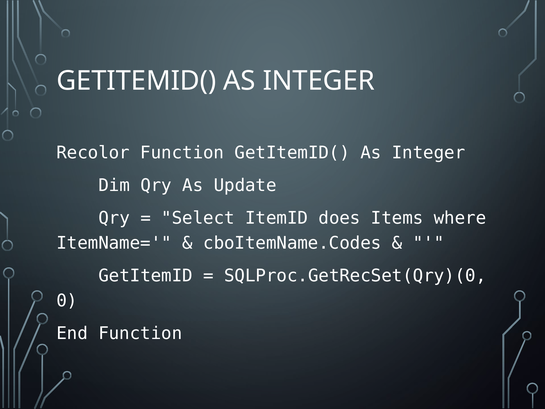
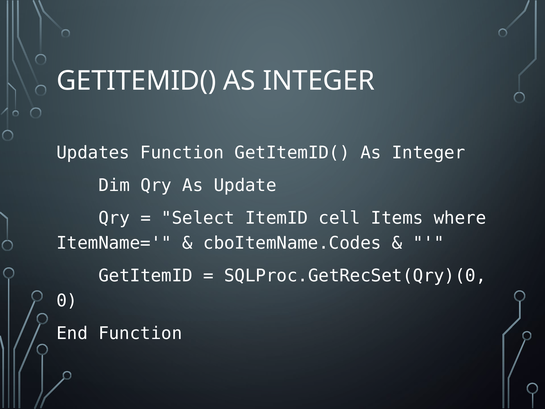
Recolor: Recolor -> Updates (93, 153)
does: does -> cell (339, 218)
